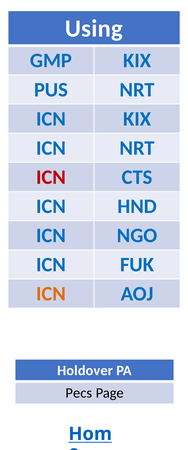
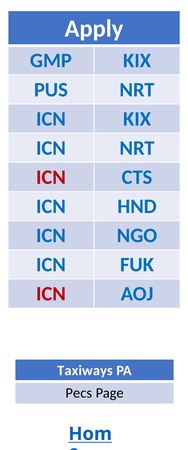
Using: Using -> Apply (94, 28)
ICN colour: orange -> red (51, 294)
Holdover: Holdover -> Taxiways (85, 370)
